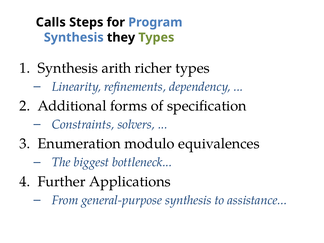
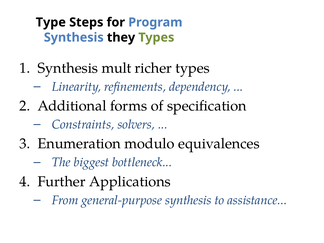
Calls: Calls -> Type (51, 22)
arith: arith -> mult (116, 68)
